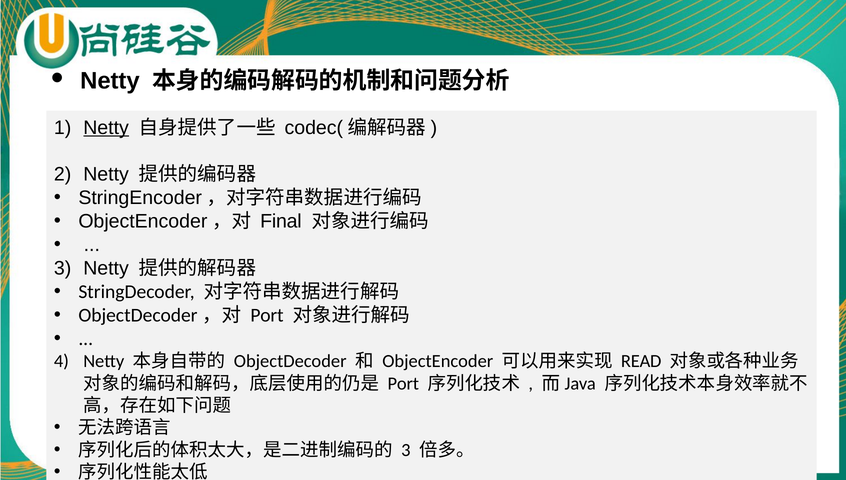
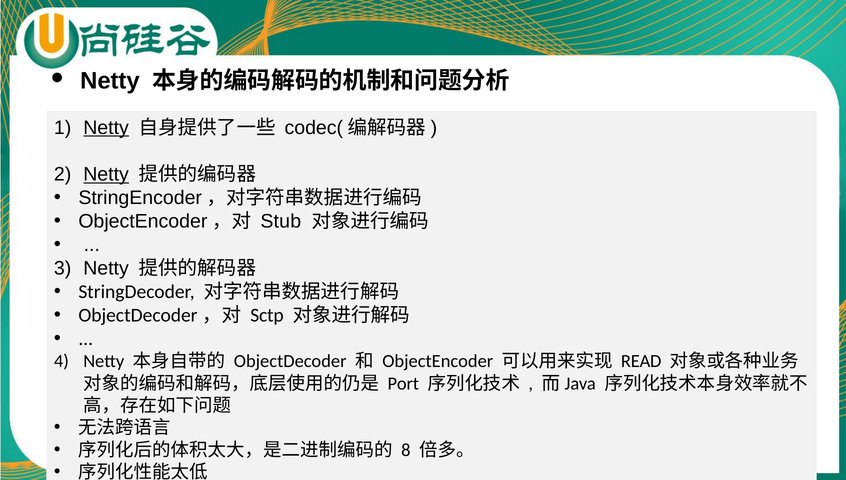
Netty underline: none -> present (106, 175)
Final: Final -> Stub (281, 221)
Port: Port -> Sctp (267, 315)
3: 3 -> 8 (406, 450)
